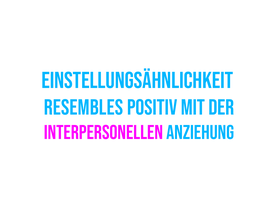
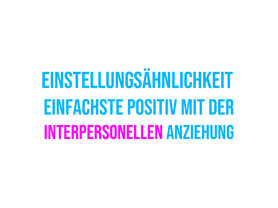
resembles: resembles -> einfachste (84, 108)
